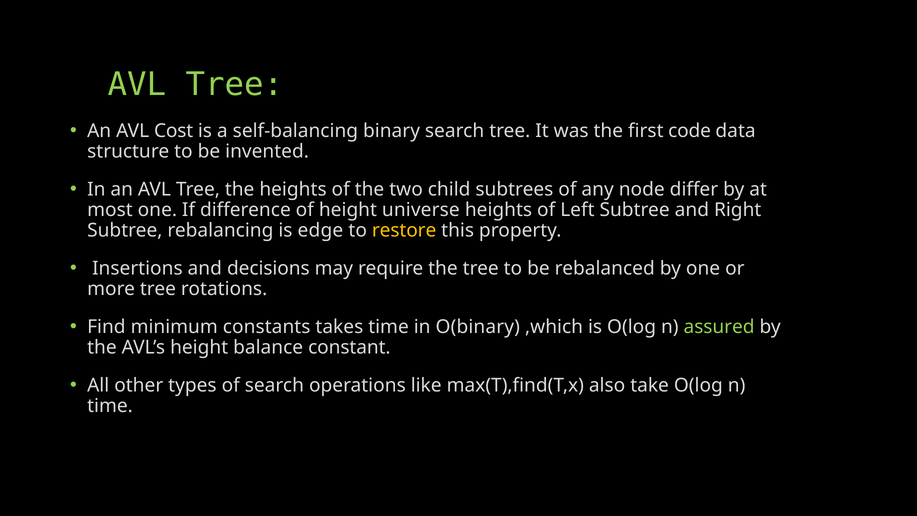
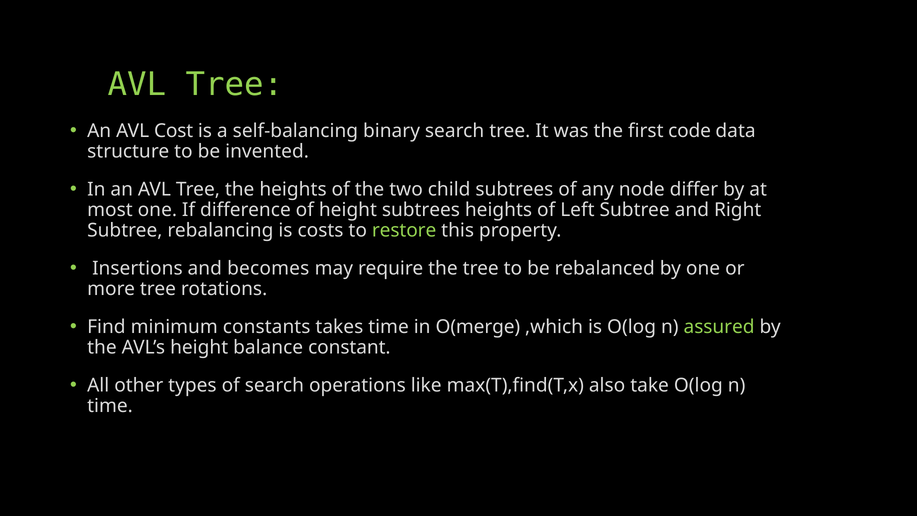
height universe: universe -> subtrees (421, 210)
edge: edge -> costs (320, 230)
restore colour: yellow -> light green (404, 230)
decisions: decisions -> becomes (268, 268)
O(binary: O(binary -> O(merge (478, 327)
